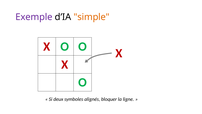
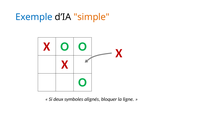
Exemple colour: purple -> blue (34, 17)
